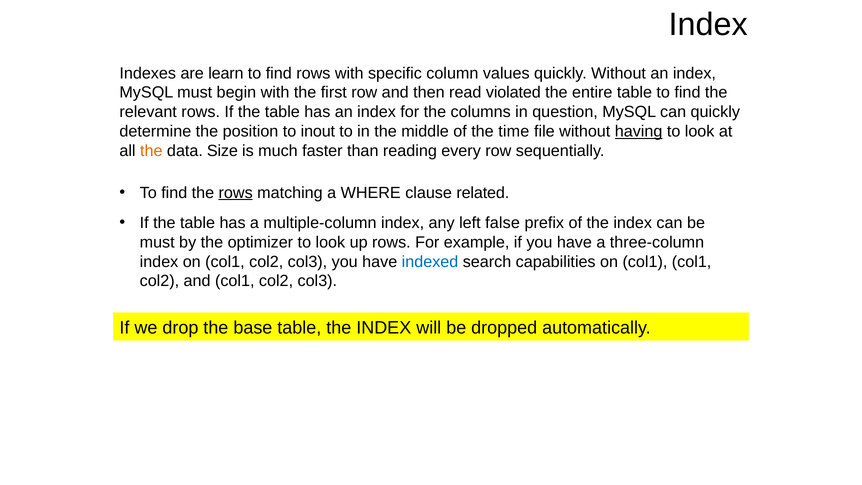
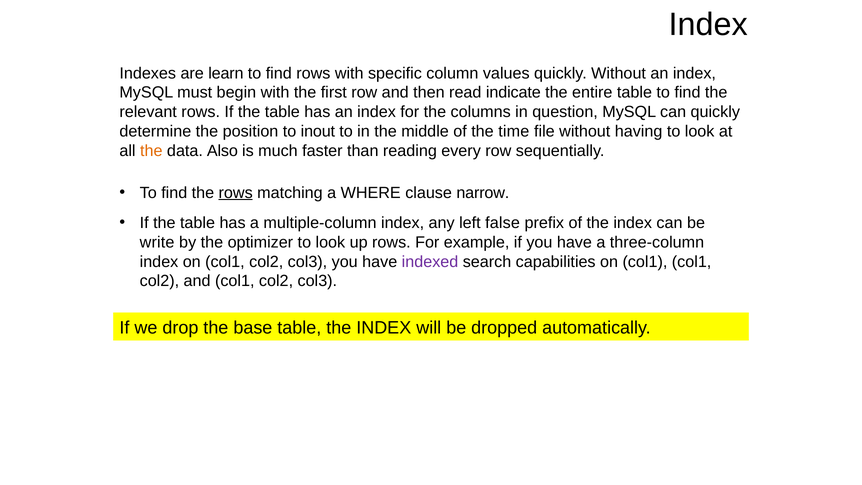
violated: violated -> indicate (513, 93)
having underline: present -> none (639, 131)
Size: Size -> Also (222, 151)
related: related -> narrow (483, 193)
must: must -> write (157, 242)
indexed colour: blue -> purple (430, 262)
